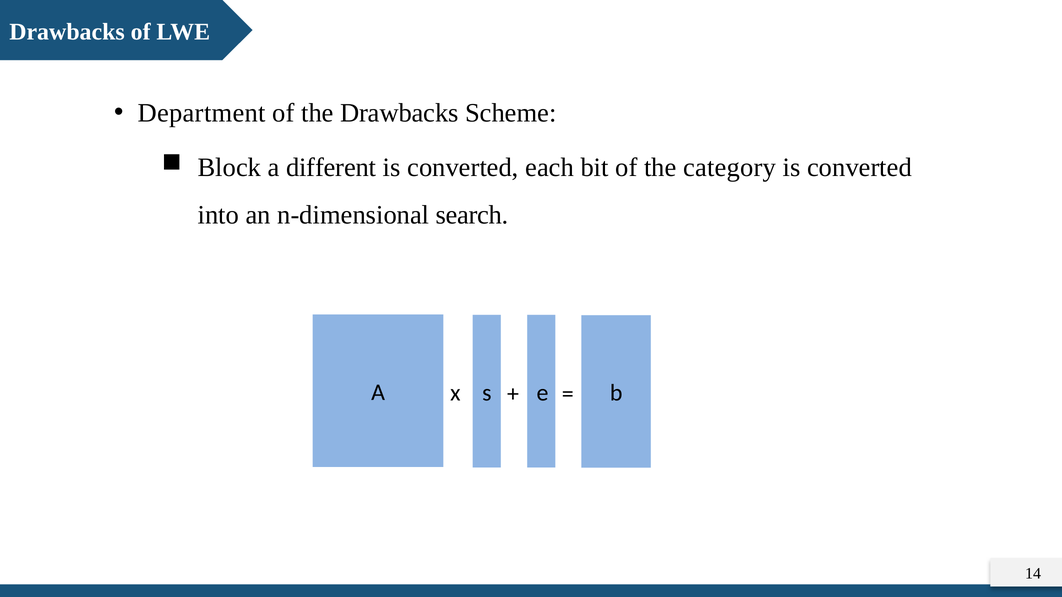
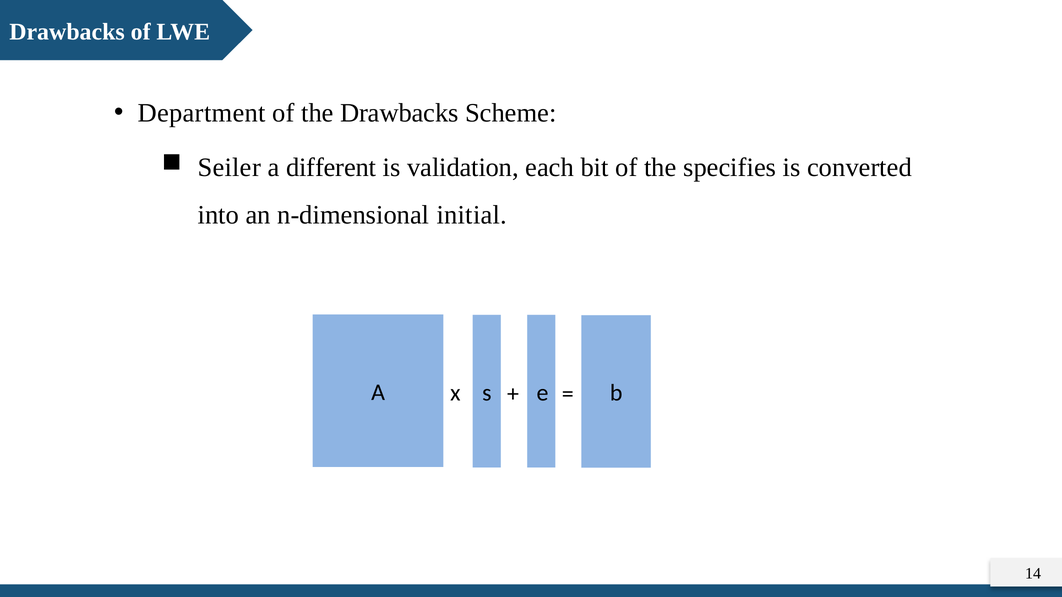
Block: Block -> Seiler (229, 168)
converted: converted -> validation (463, 168)
category: category -> specifies (730, 168)
search: search -> initial (472, 215)
